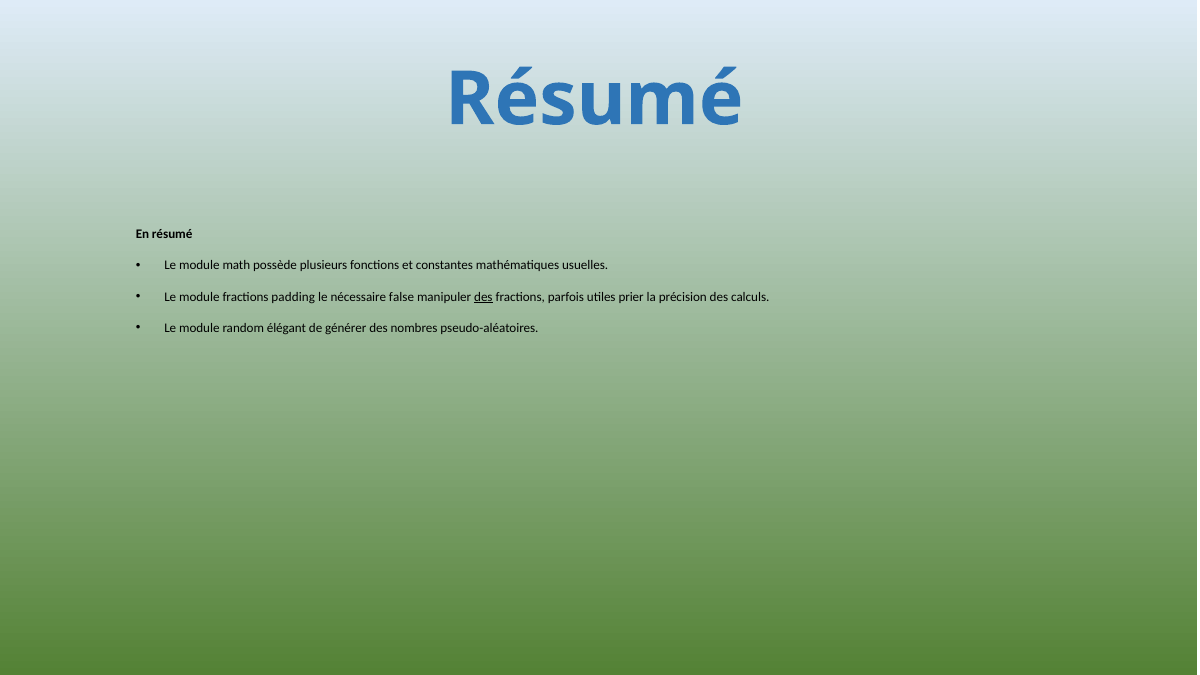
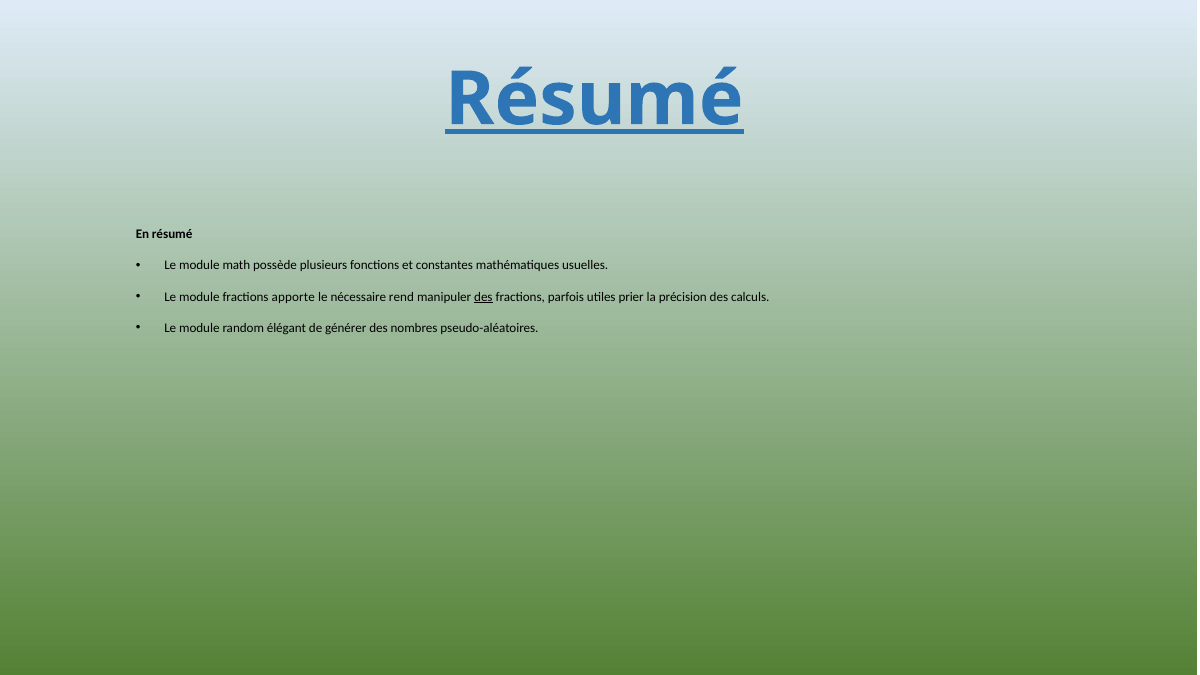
Résumé underline: none -> present (594, 99)
padding: padding -> apporte (293, 297)
false: false -> rend (402, 297)
